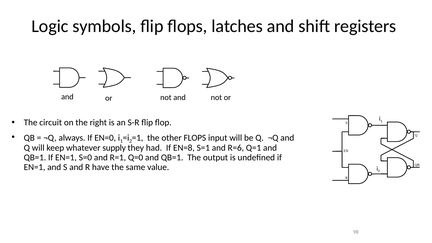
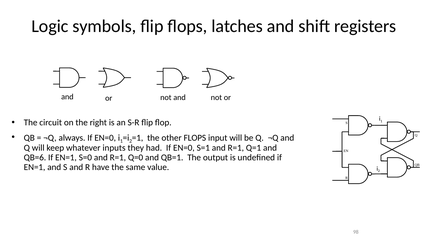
supply: supply -> inputs (114, 148)
had If EN=8: EN=8 -> EN=0 (184, 148)
S=1 and R=6: R=6 -> R=1 (236, 148)
QB=1: QB=1 -> QB=6 (35, 157)
